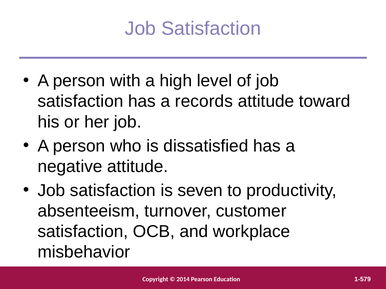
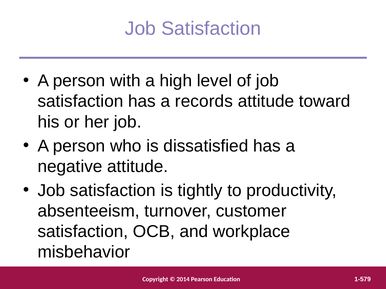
seven: seven -> tightly (200, 191)
